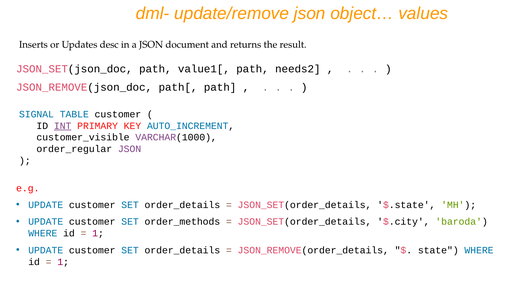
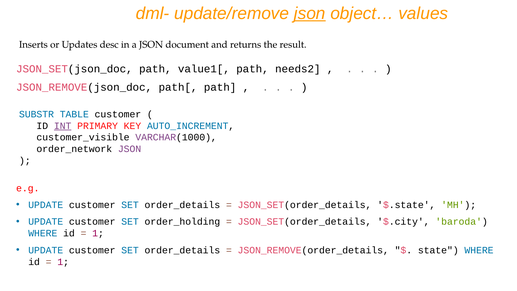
json underline: none -> present (310, 13)
SIGNAL: SIGNAL -> SUBSTR (36, 114)
order_regular: order_regular -> order_network (74, 149)
order_methods: order_methods -> order_holding (182, 222)
